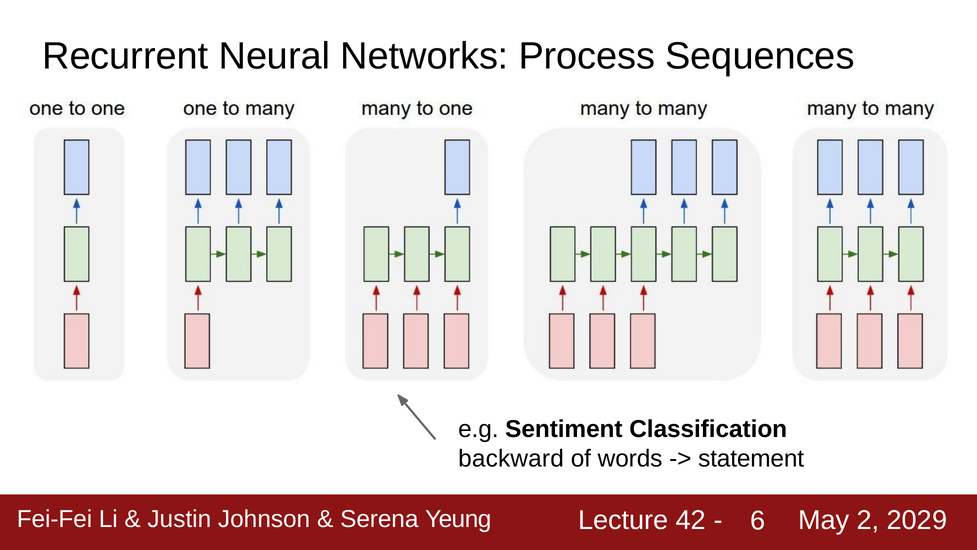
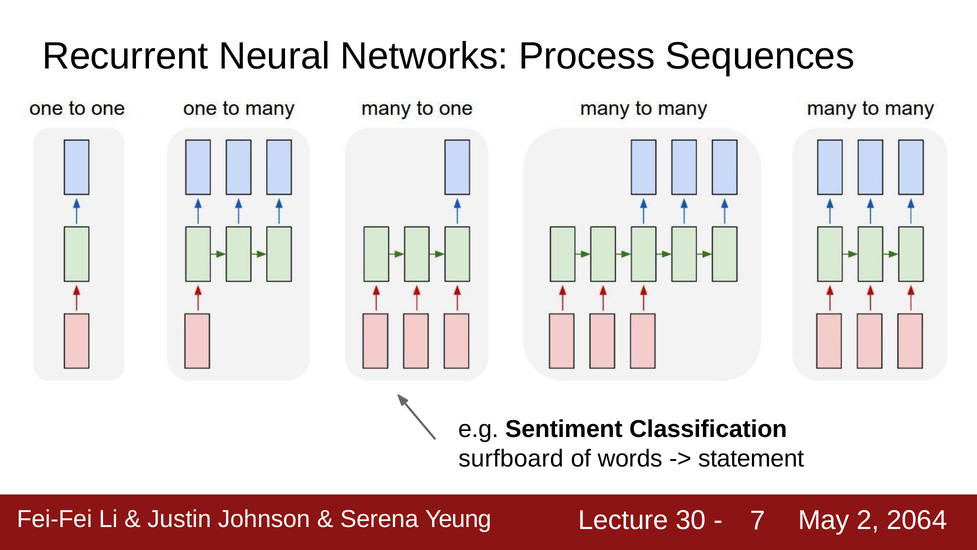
backward: backward -> surfboard (511, 458)
42: 42 -> 30 (691, 520)
2029: 2029 -> 2064 (917, 520)
6: 6 -> 7 (758, 521)
